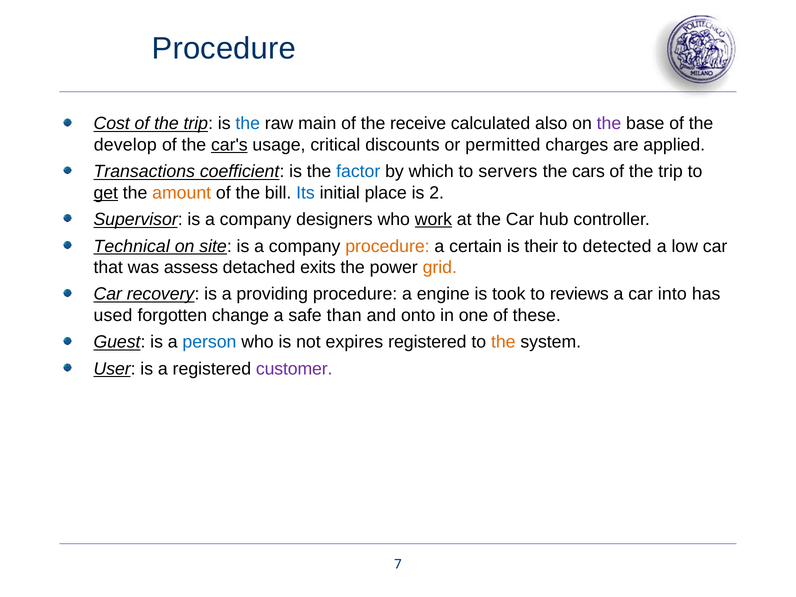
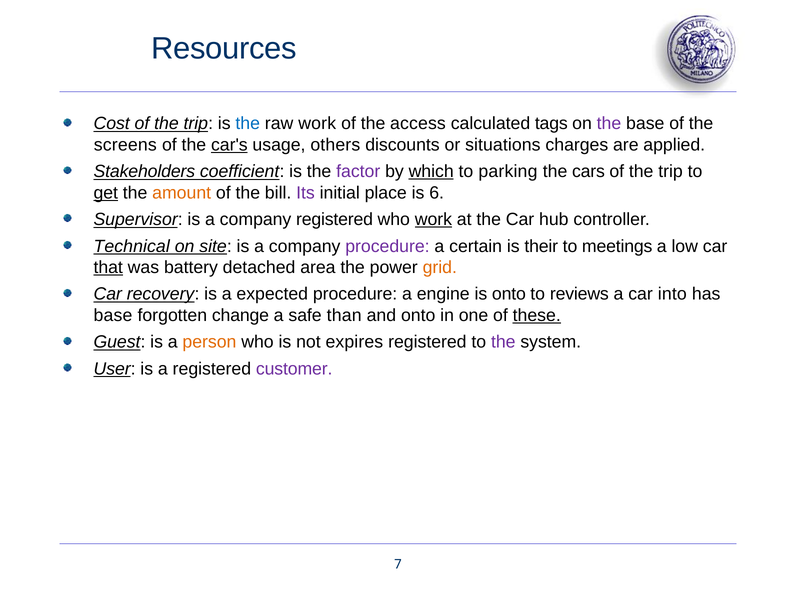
Procedure: Procedure -> Resources (224, 49)
raw main: main -> work (317, 124)
receive: receive -> access (418, 124)
also: also -> tags (551, 124)
develop: develop -> screens (125, 145)
critical: critical -> others (335, 145)
permitted: permitted -> situations (503, 145)
Transactions: Transactions -> Stakeholders (144, 172)
factor colour: blue -> purple (358, 172)
which underline: none -> present (431, 172)
servers: servers -> parking (508, 172)
Its colour: blue -> purple (306, 193)
2: 2 -> 6 (437, 193)
company designers: designers -> registered (335, 219)
procedure colour: orange -> purple (387, 246)
detected: detected -> meetings (617, 246)
that underline: none -> present (108, 267)
assess: assess -> battery (191, 267)
exits: exits -> area (318, 267)
providing: providing -> expected (272, 294)
is took: took -> onto (509, 294)
used: used -> base (113, 315)
these underline: none -> present (537, 315)
person colour: blue -> orange (209, 342)
the colour: orange -> purple (503, 342)
